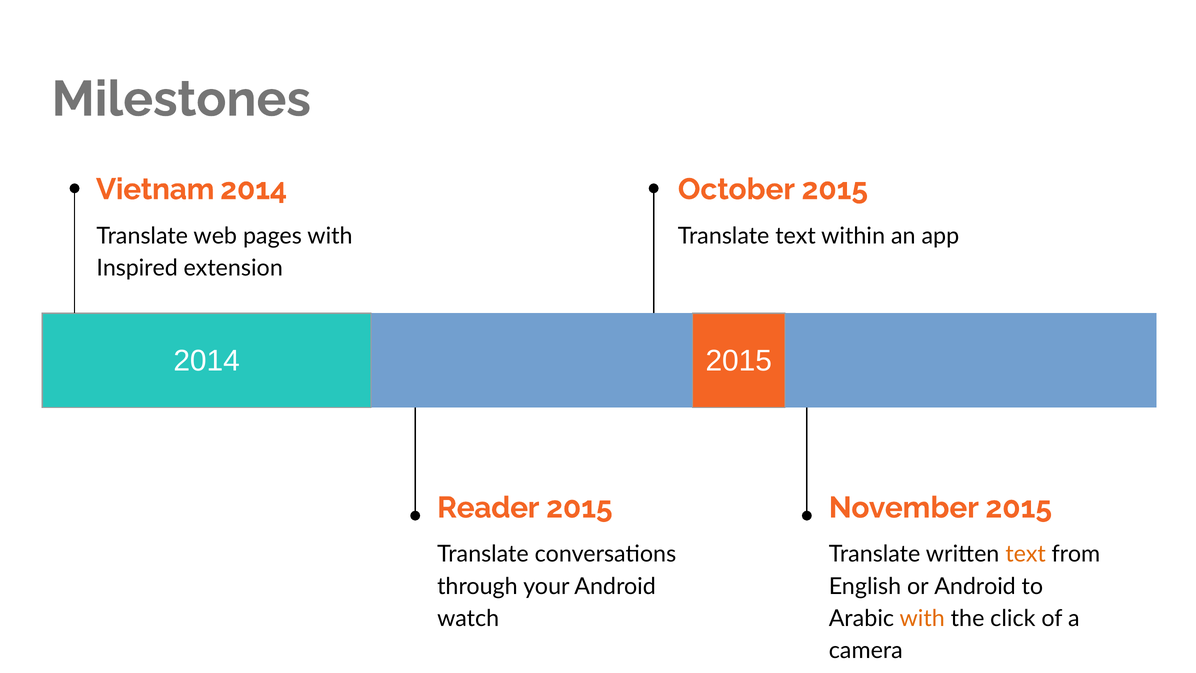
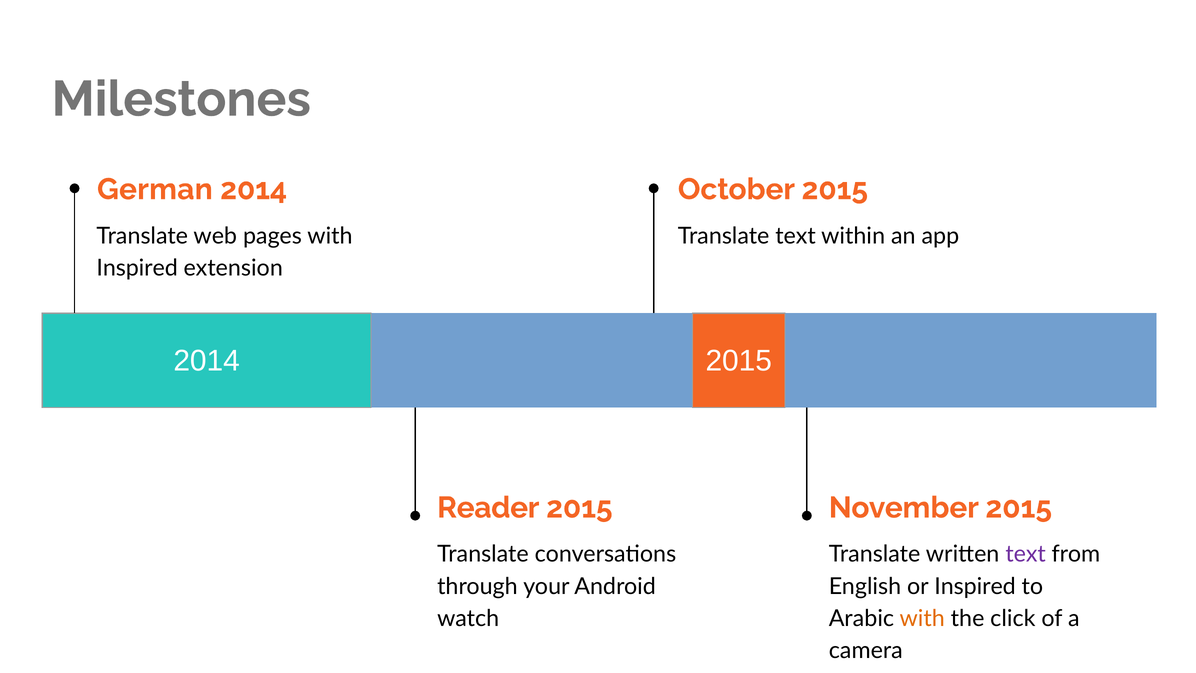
Vietnam: Vietnam -> German (155, 189)
text colour: orange -> purple (1026, 554)
or Android: Android -> Inspired (975, 586)
